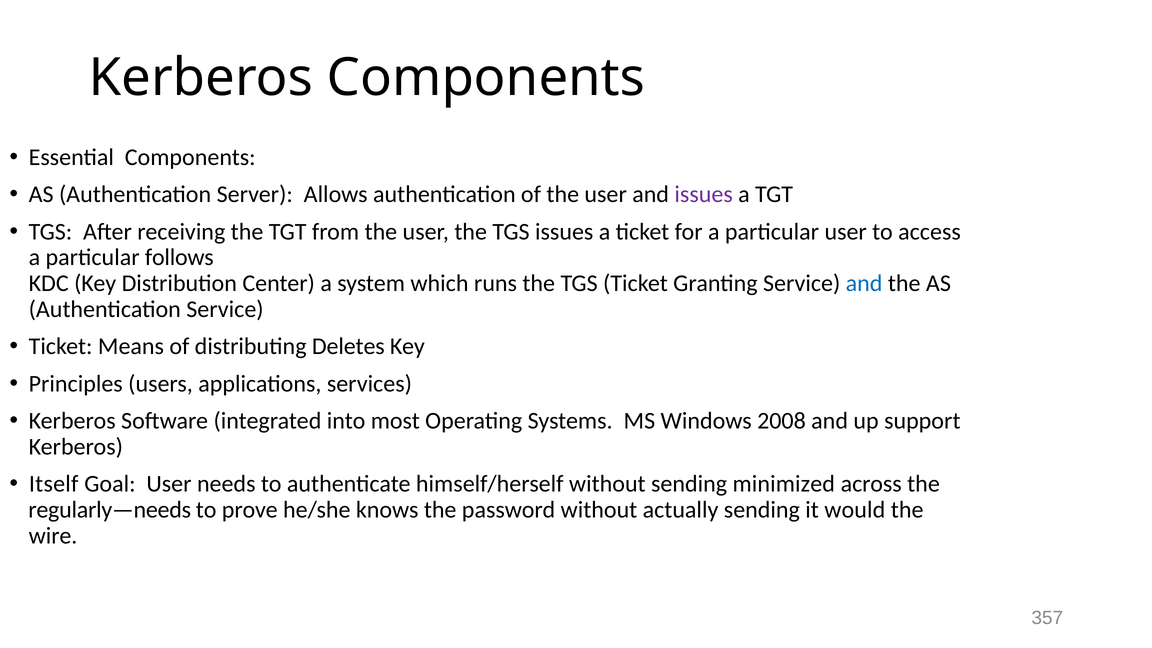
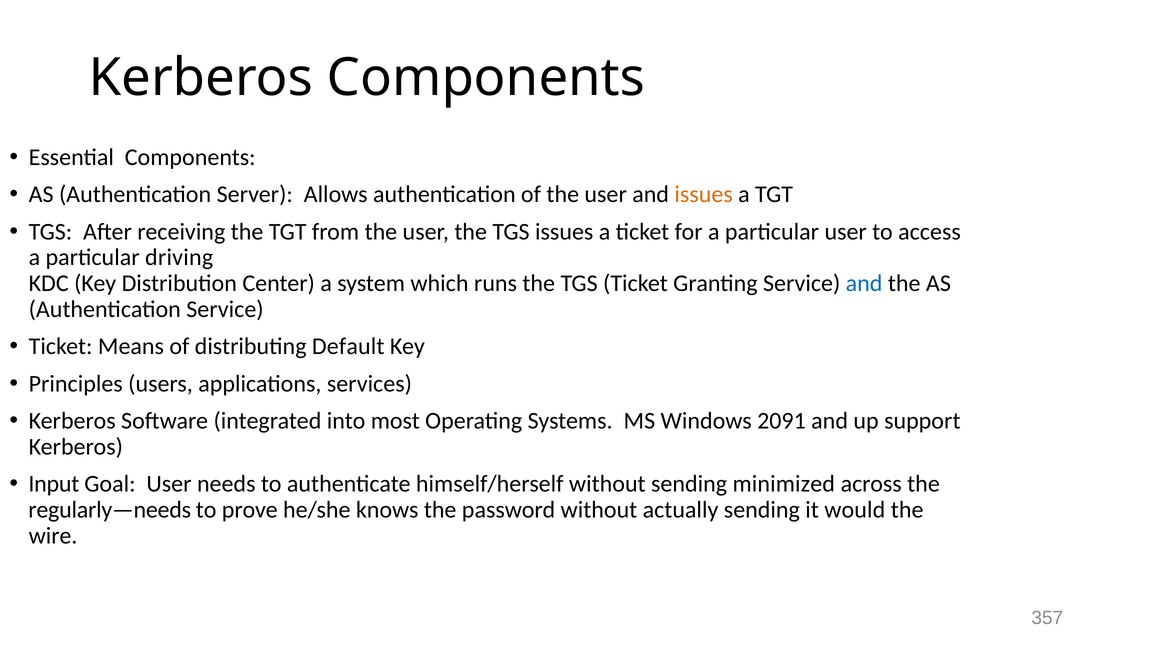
issues colour: purple -> orange (704, 195)
follows: follows -> driving (179, 258)
Deletes: Deletes -> Default (348, 346)
2008: 2008 -> 2091 (781, 421)
Itself: Itself -> Input (54, 484)
